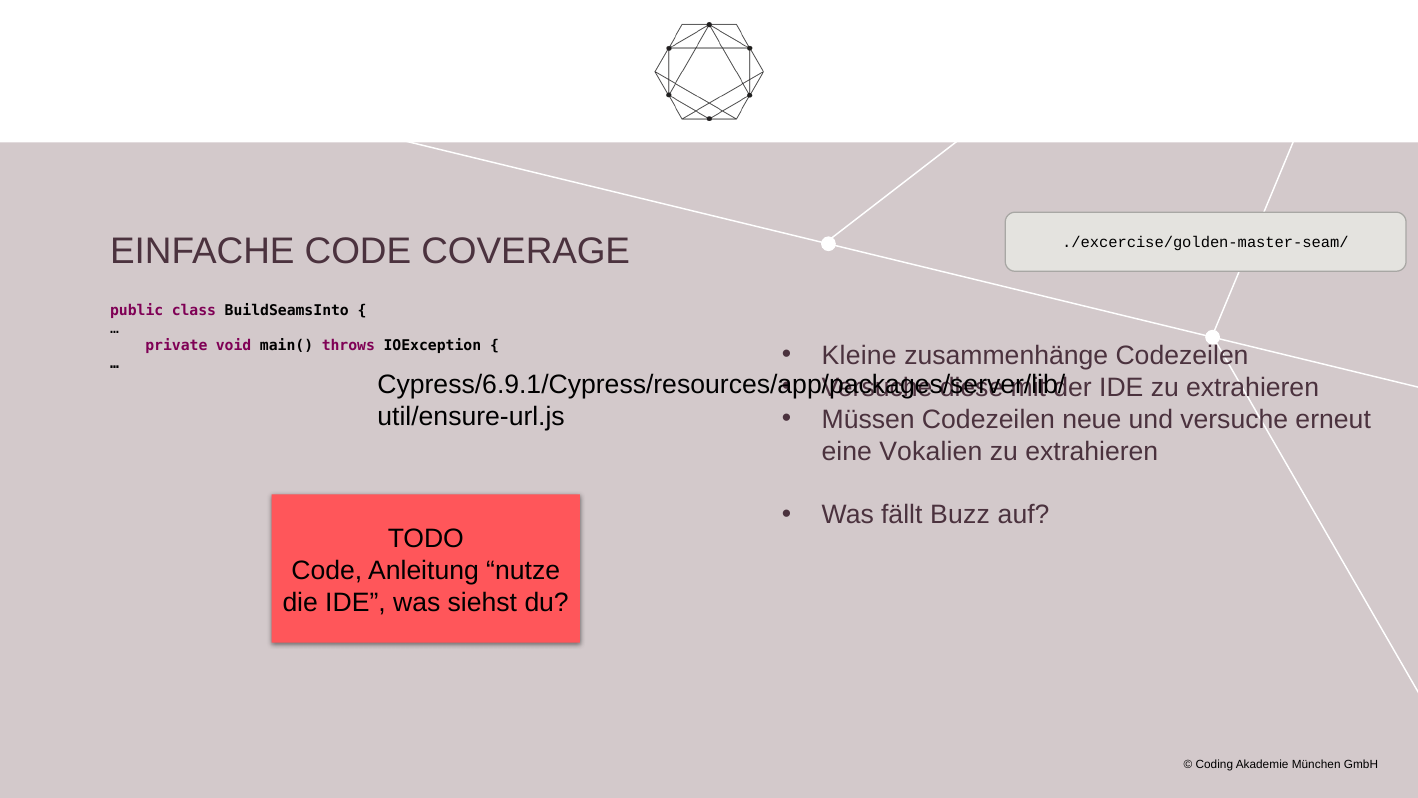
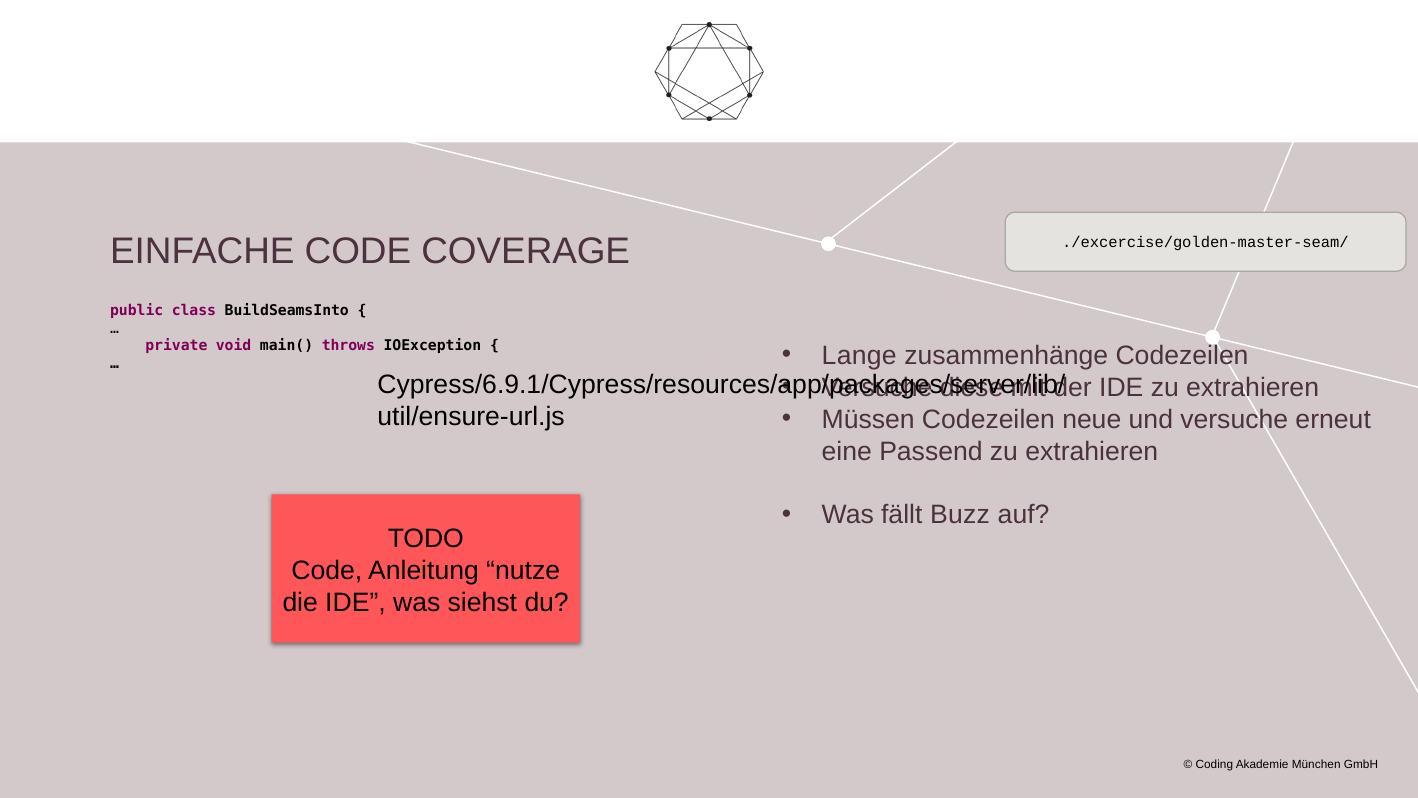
Kleine: Kleine -> Lange (859, 355)
Vokalien: Vokalien -> Passend (931, 451)
